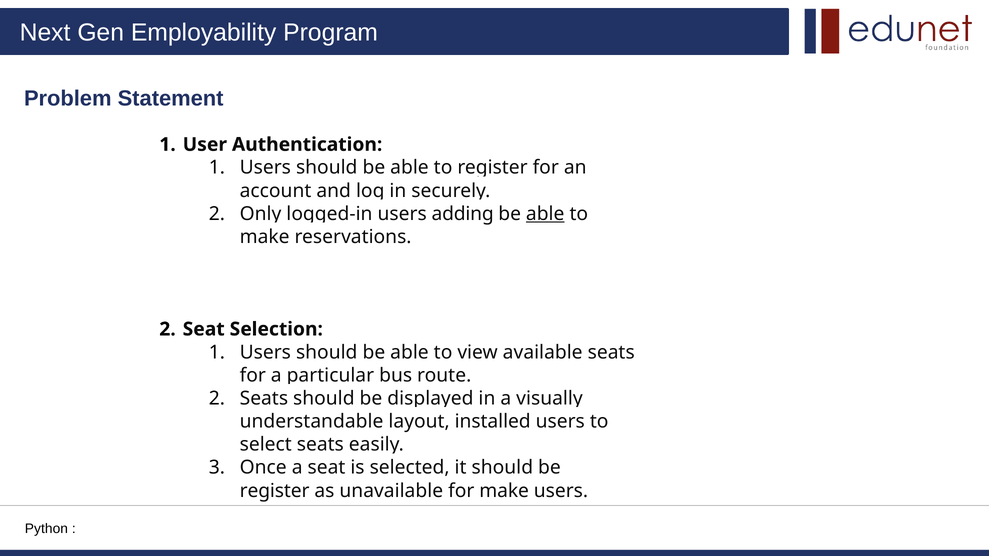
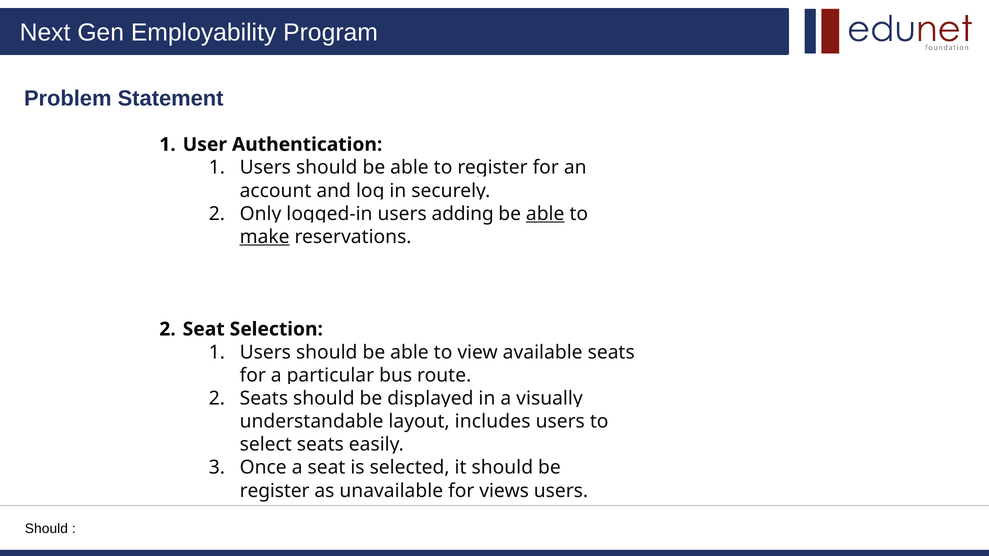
make underline: none -> present (265, 237)
installed: installed -> includes (493, 422)
for make: make -> views (504, 491)
Python: Python -> Should (46, 529)
